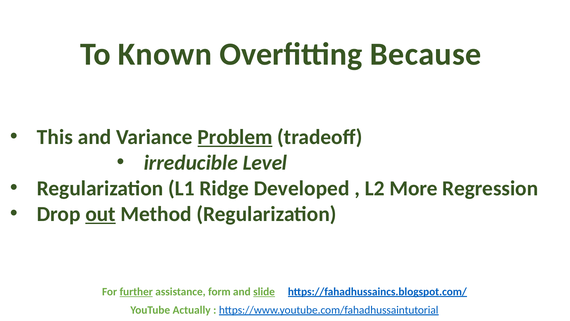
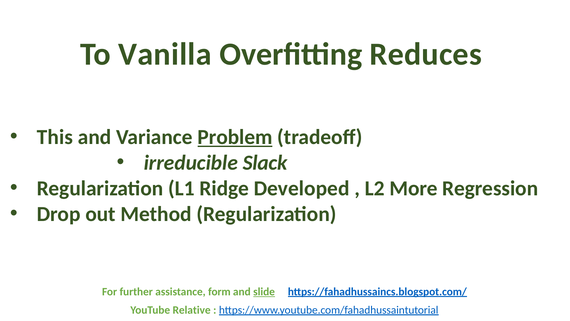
Known: Known -> Vanilla (165, 54)
Because: Because -> Reduces (426, 54)
Level: Level -> Slack (265, 162)
out underline: present -> none (101, 214)
further underline: present -> none (136, 291)
Actually: Actually -> Relative (192, 310)
